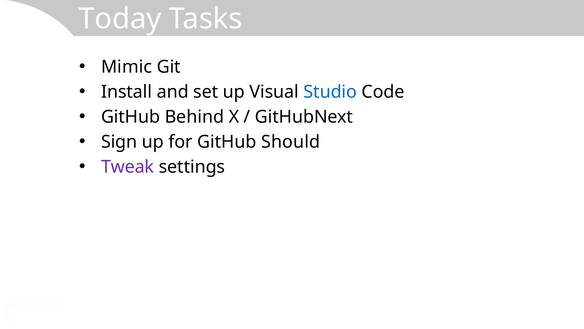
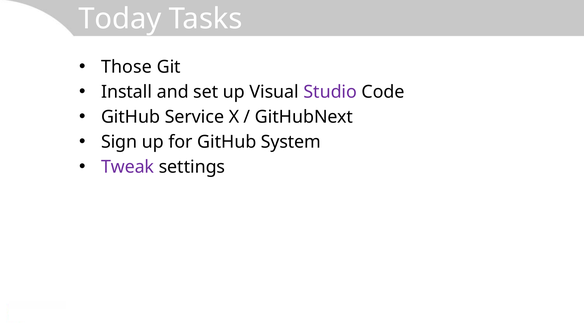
Mimic: Mimic -> Those (127, 67)
Studio colour: blue -> purple (330, 92)
Behind: Behind -> Service (194, 117)
Should: Should -> System (291, 142)
